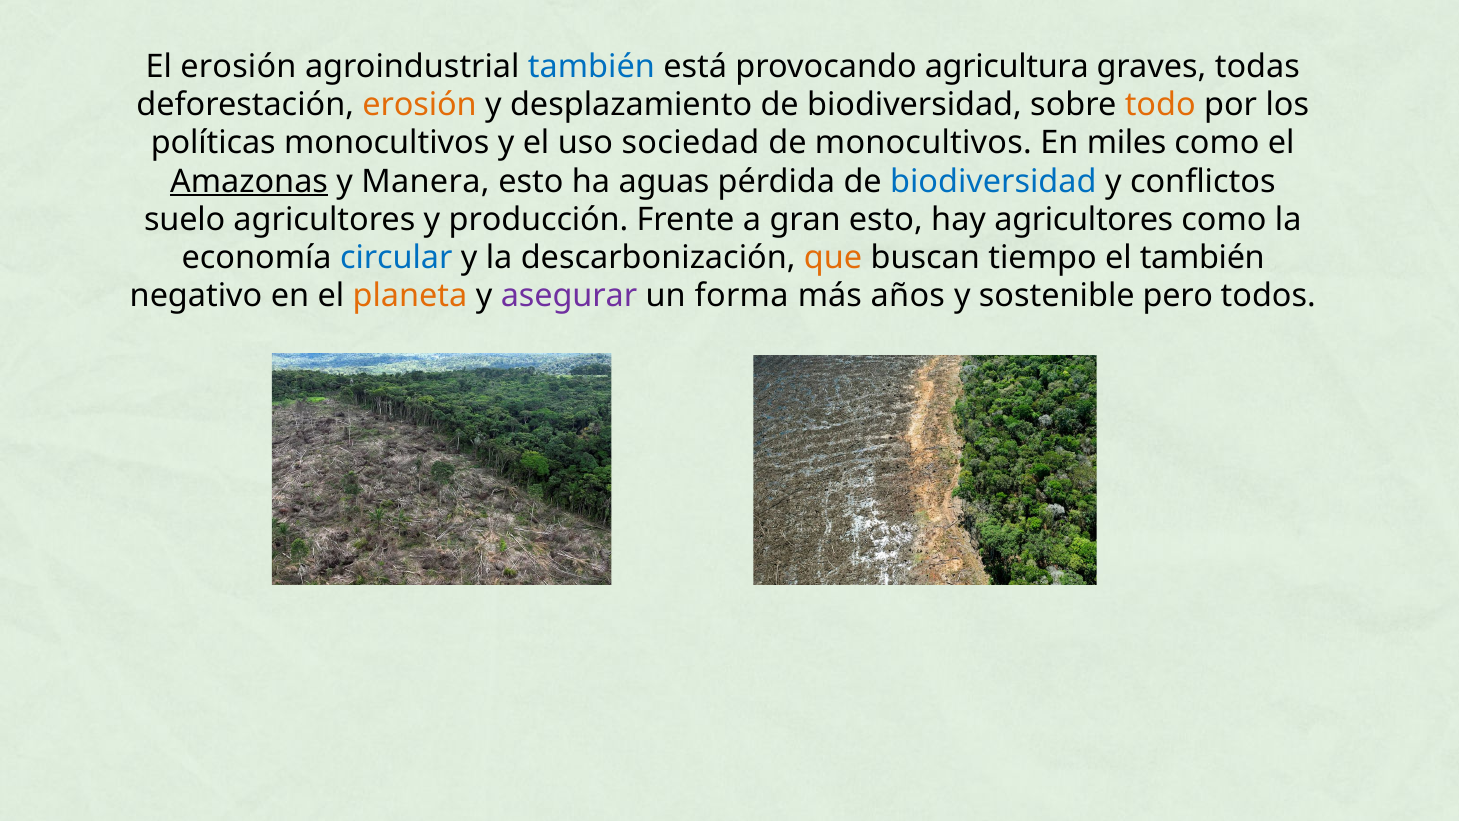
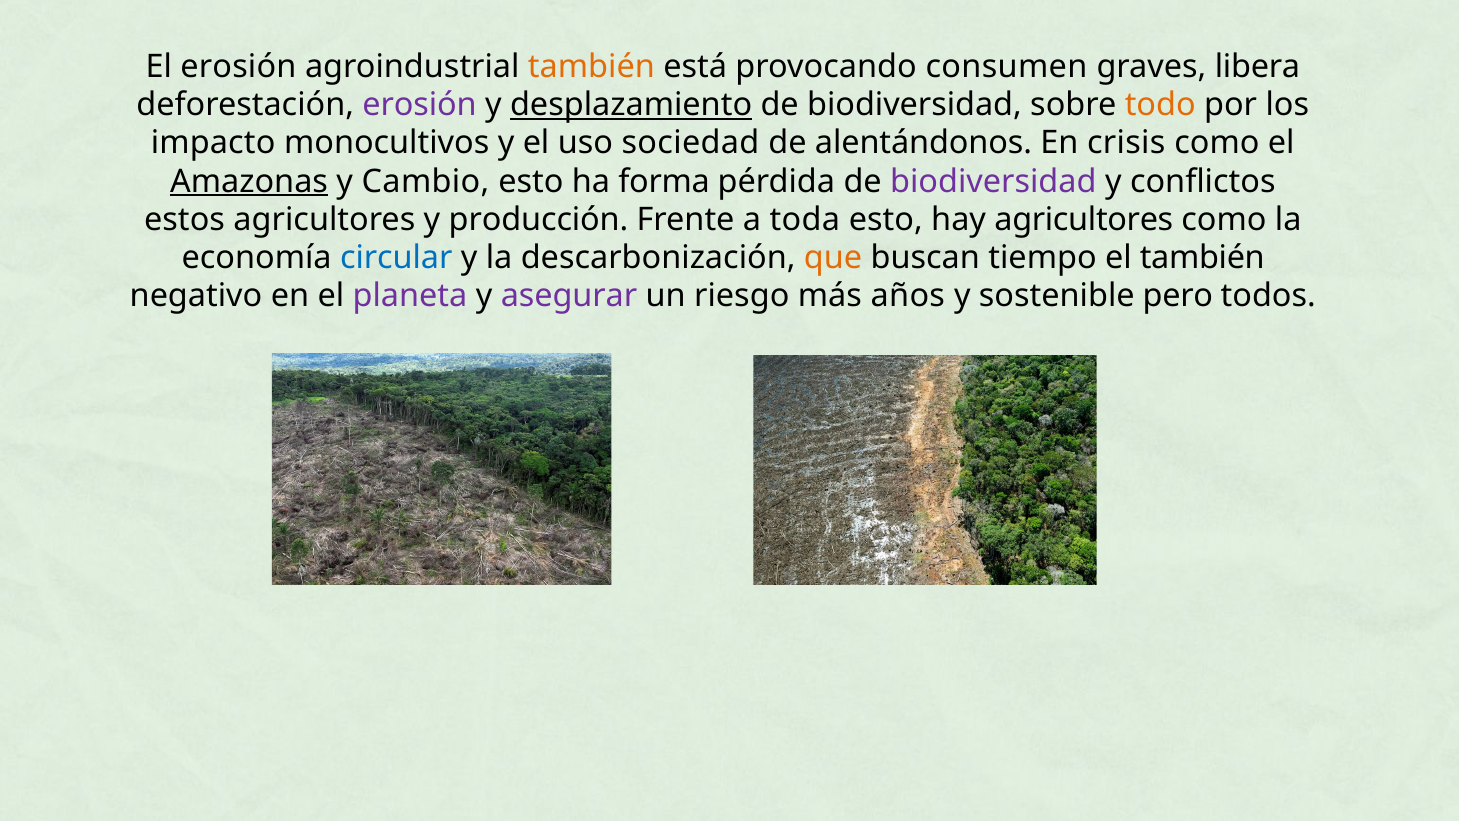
también colour: blue -> orange (591, 67)
agricultura: agricultura -> consumen (1006, 67)
todas: todas -> libera (1258, 67)
erosión colour: orange -> purple (420, 105)
desplazamiento underline: none -> present (631, 105)
políticas: políticas -> impacto (213, 143)
de monocultivos: monocultivos -> alentándonos (924, 143)
miles: miles -> crisis (1126, 143)
Manera: Manera -> Cambio (425, 181)
aguas: aguas -> forma (664, 181)
biodiversidad colour: blue -> purple (993, 181)
suelo: suelo -> estos (185, 220)
gran: gran -> toda (805, 220)
planeta colour: orange -> purple (410, 296)
forma: forma -> riesgo (742, 296)
